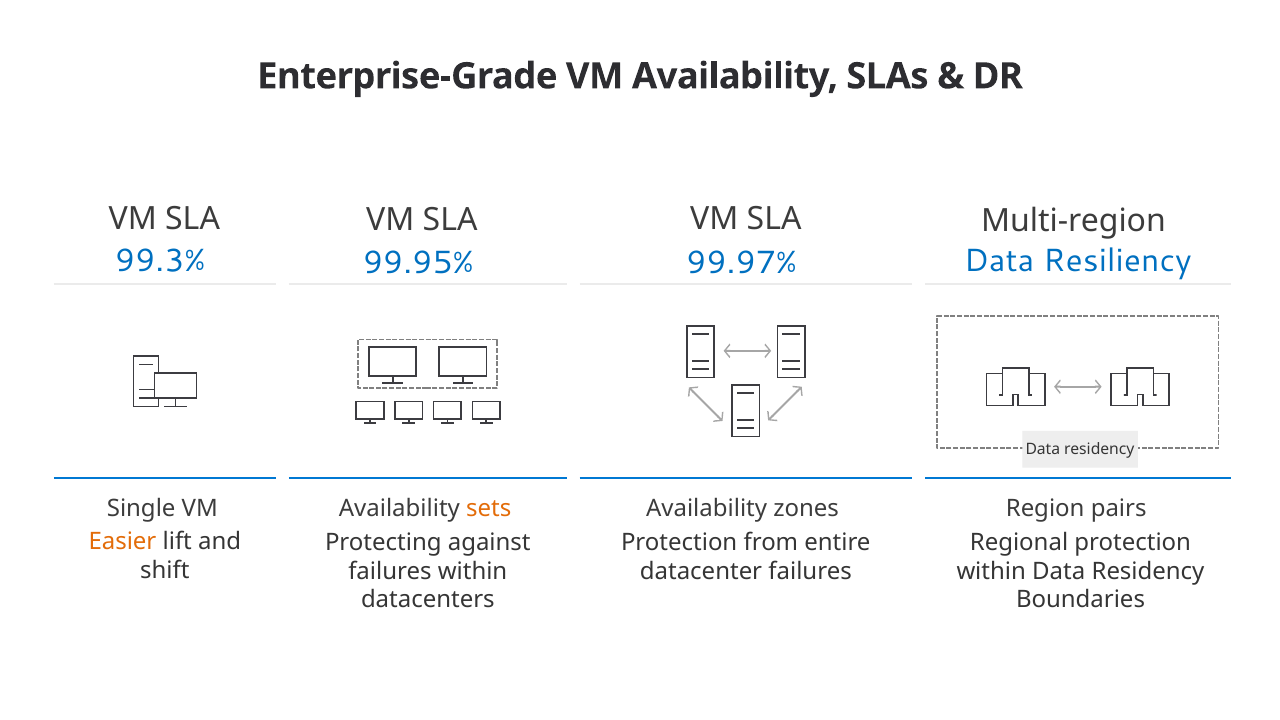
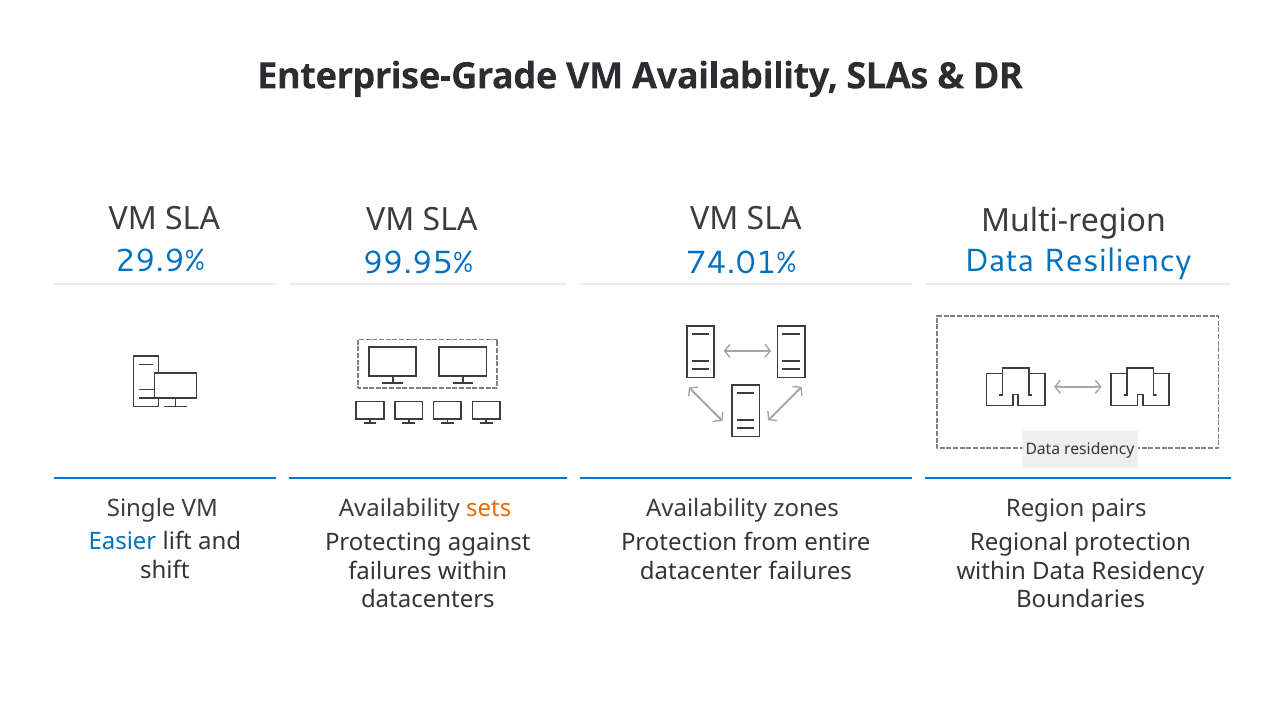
99.3%: 99.3% -> 29.9% (160, 261)
99.97%: 99.97% -> 74.01% (741, 262)
Easier colour: orange -> blue (122, 542)
